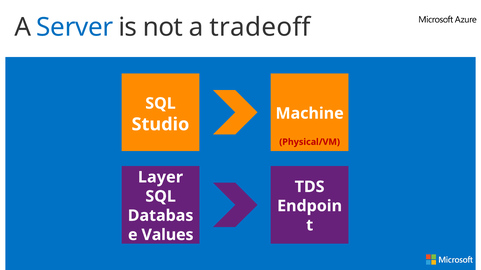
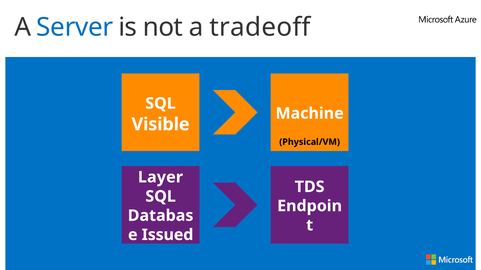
Studio: Studio -> Visible (161, 125)
Physical/VM colour: red -> black (310, 142)
Values: Values -> Issued (168, 235)
